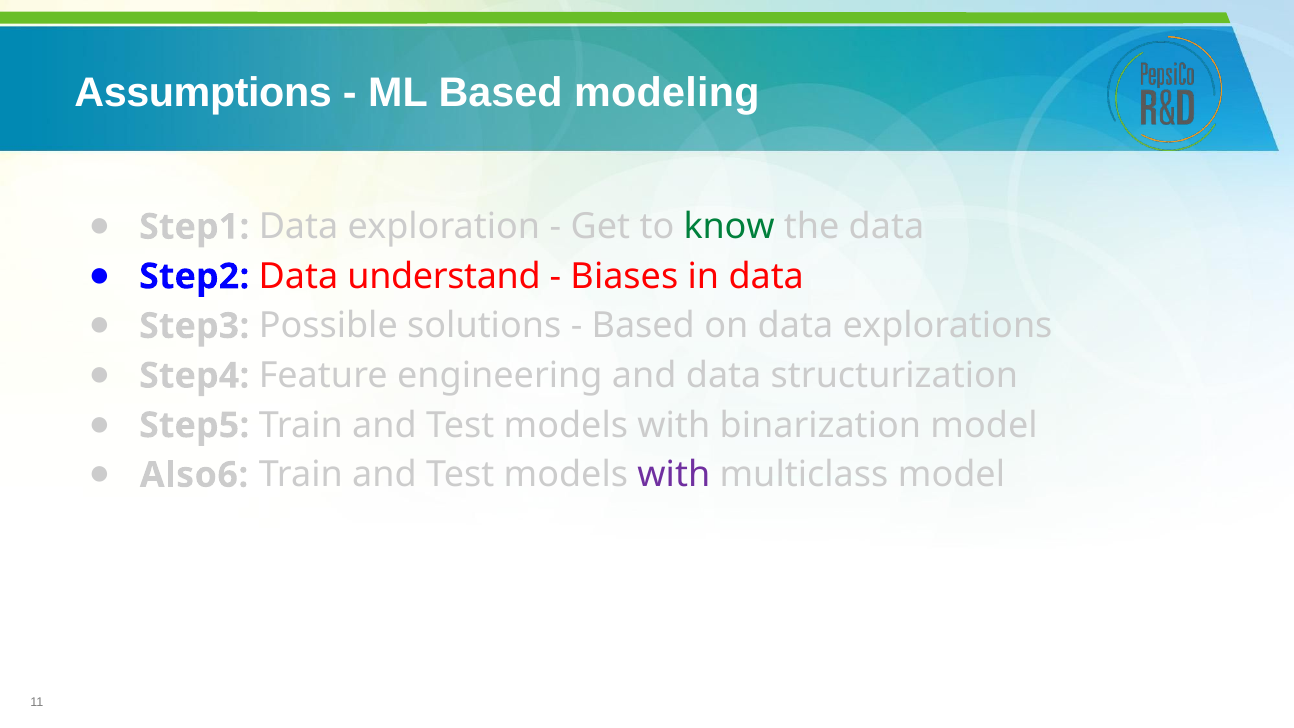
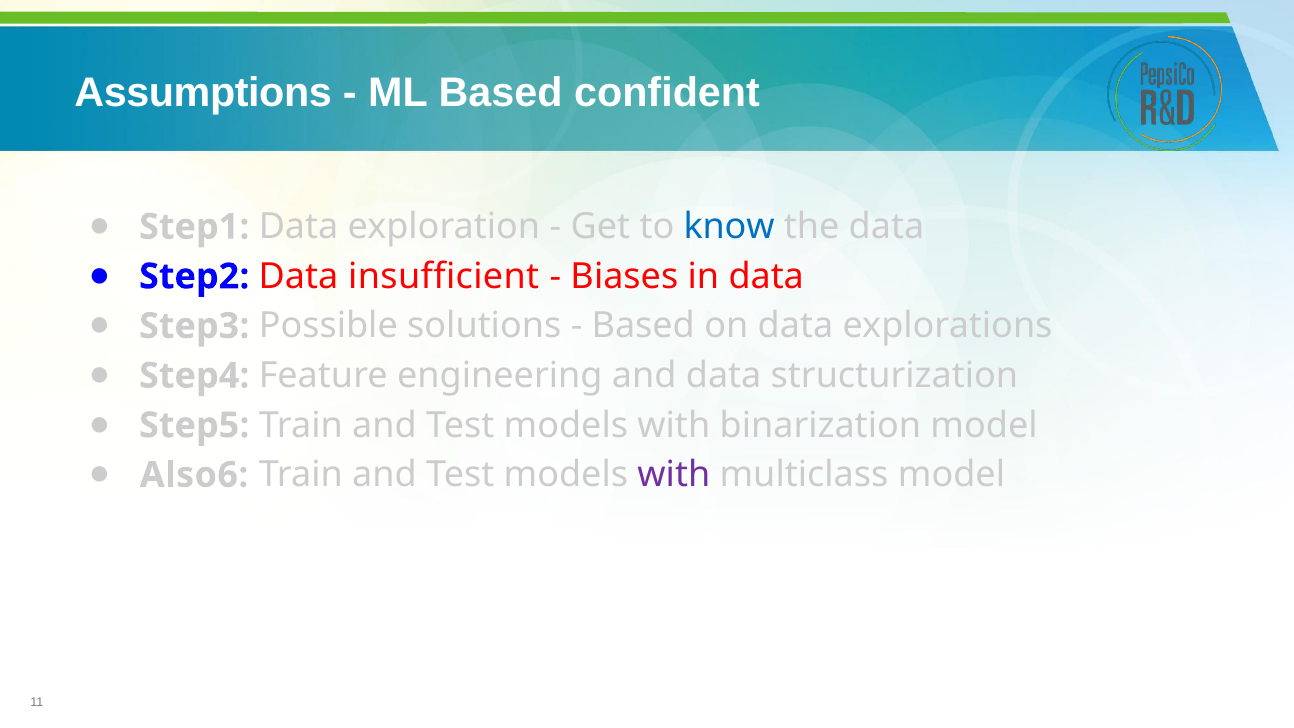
modeling: modeling -> confident (667, 93)
know colour: green -> blue (729, 227)
understand: understand -> insufficient (444, 276)
